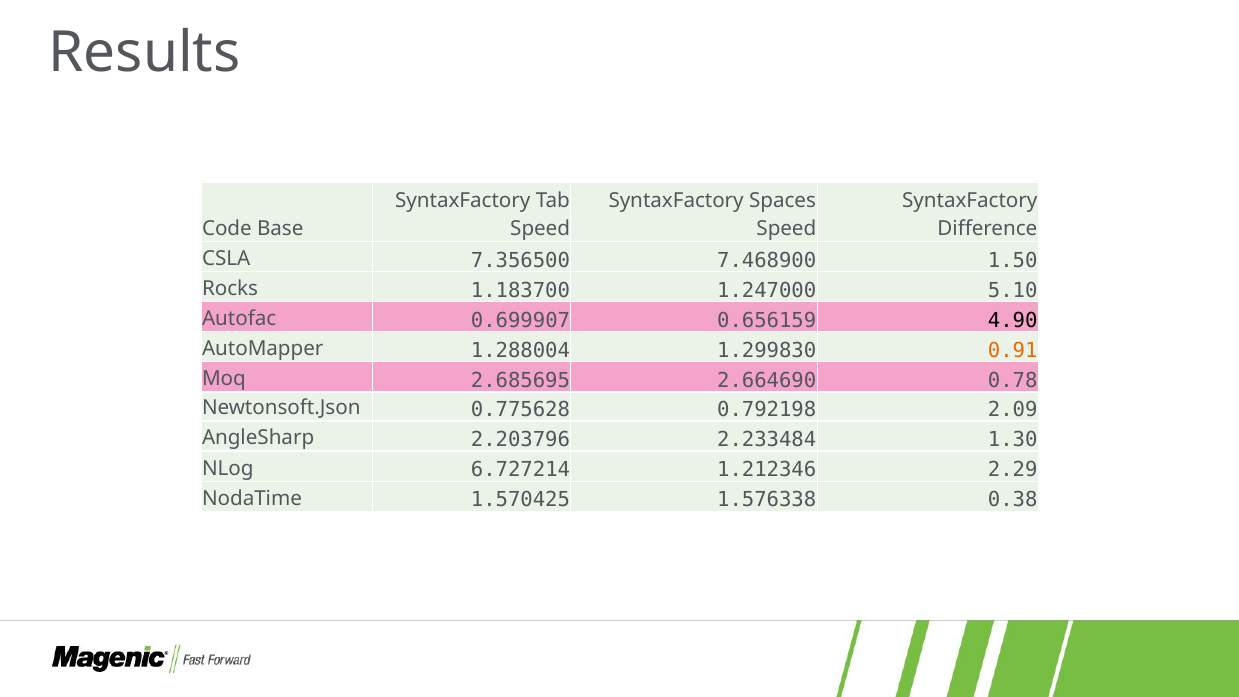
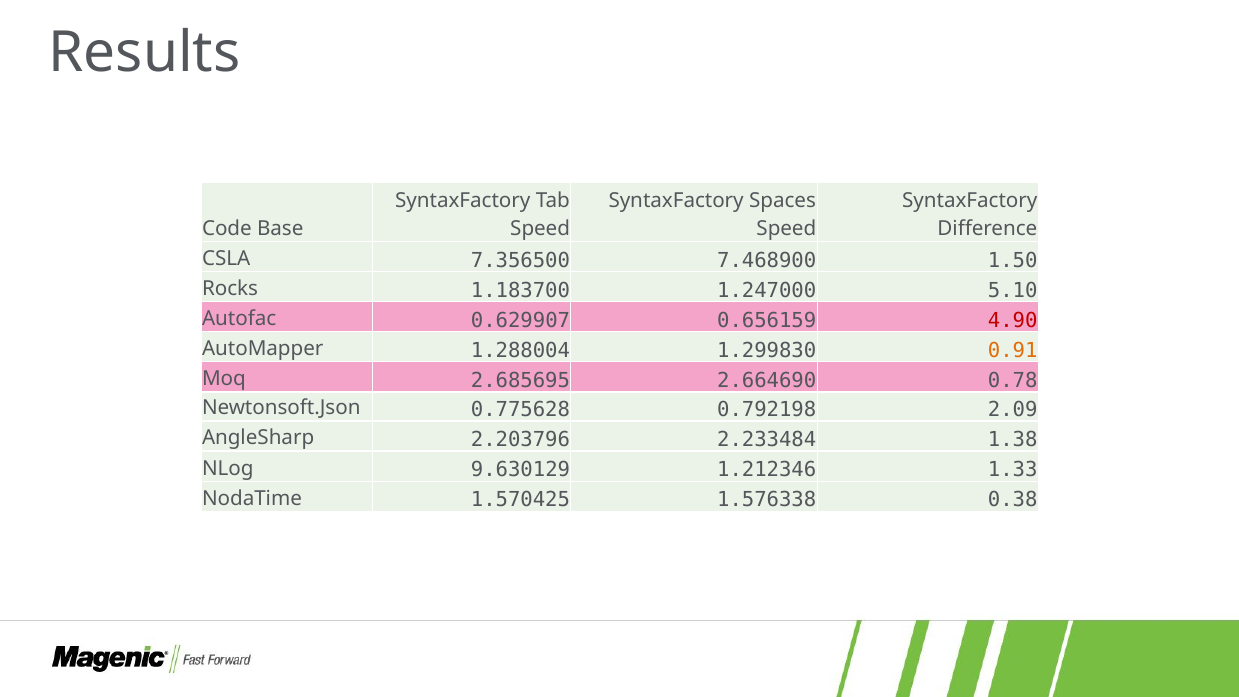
0.699907: 0.699907 -> 0.629907 (520, 320)
4.90 colour: black -> red (1013, 320)
1.30: 1.30 -> 1.38 (1013, 439)
6.727214: 6.727214 -> 9.630129 (520, 469)
2.29: 2.29 -> 1.33 (1013, 469)
